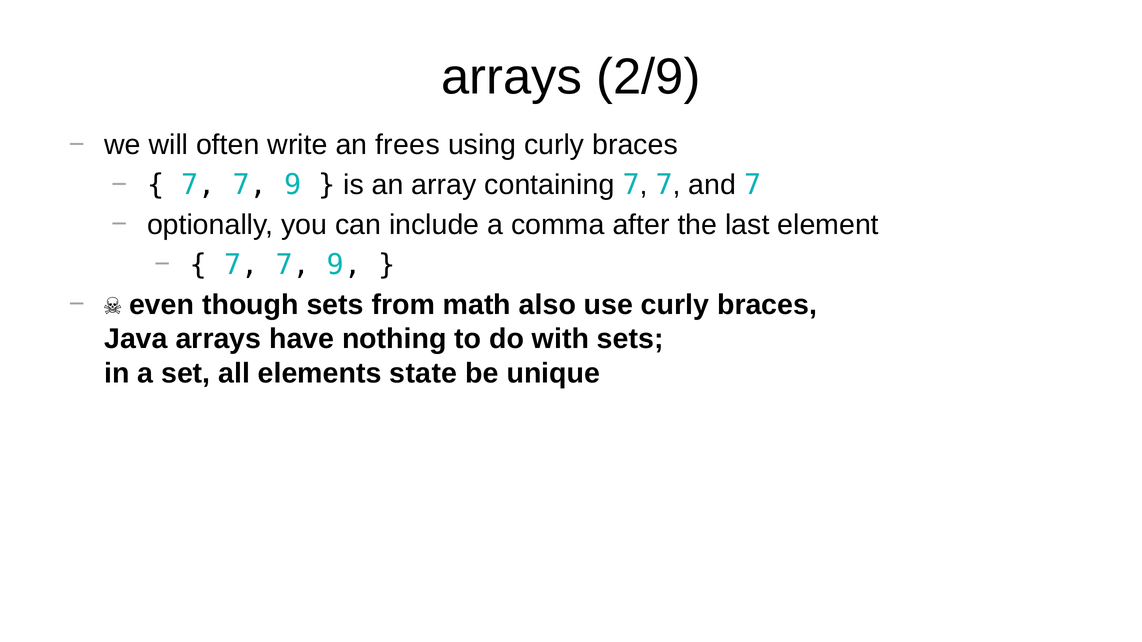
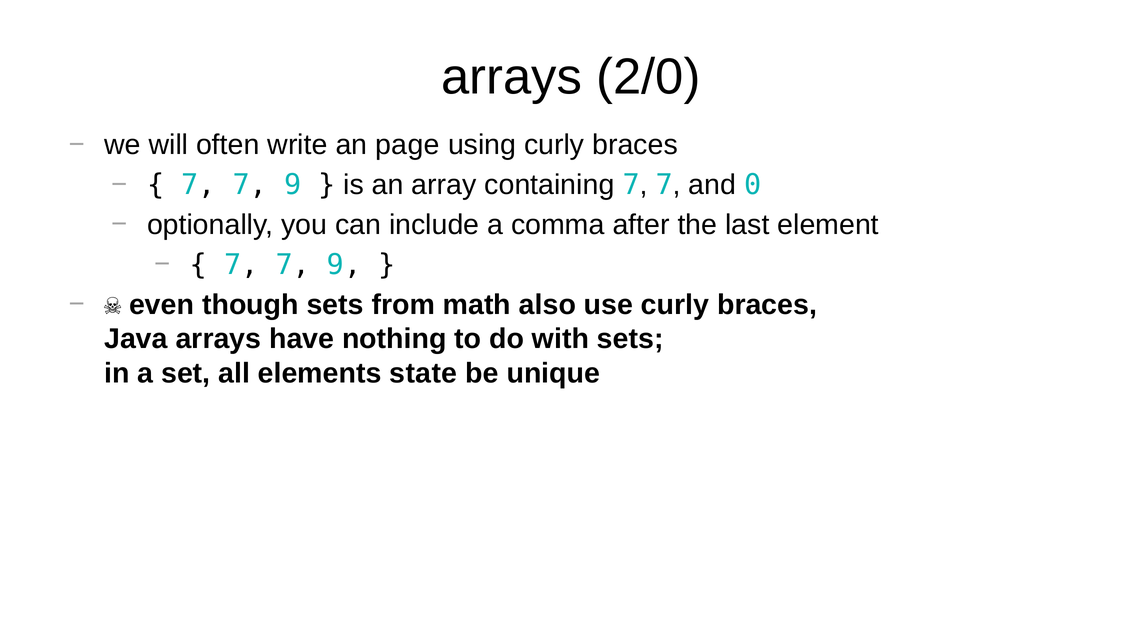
2/9: 2/9 -> 2/0 (648, 77)
frees: frees -> page (408, 145)
and 7: 7 -> 0 (753, 185)
